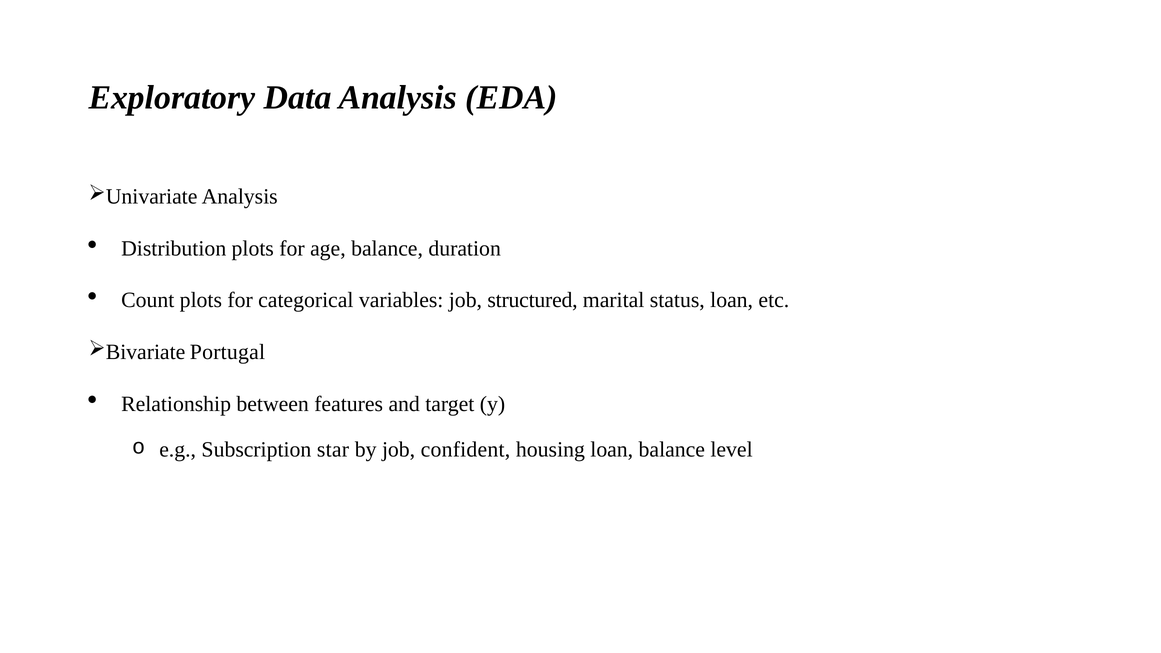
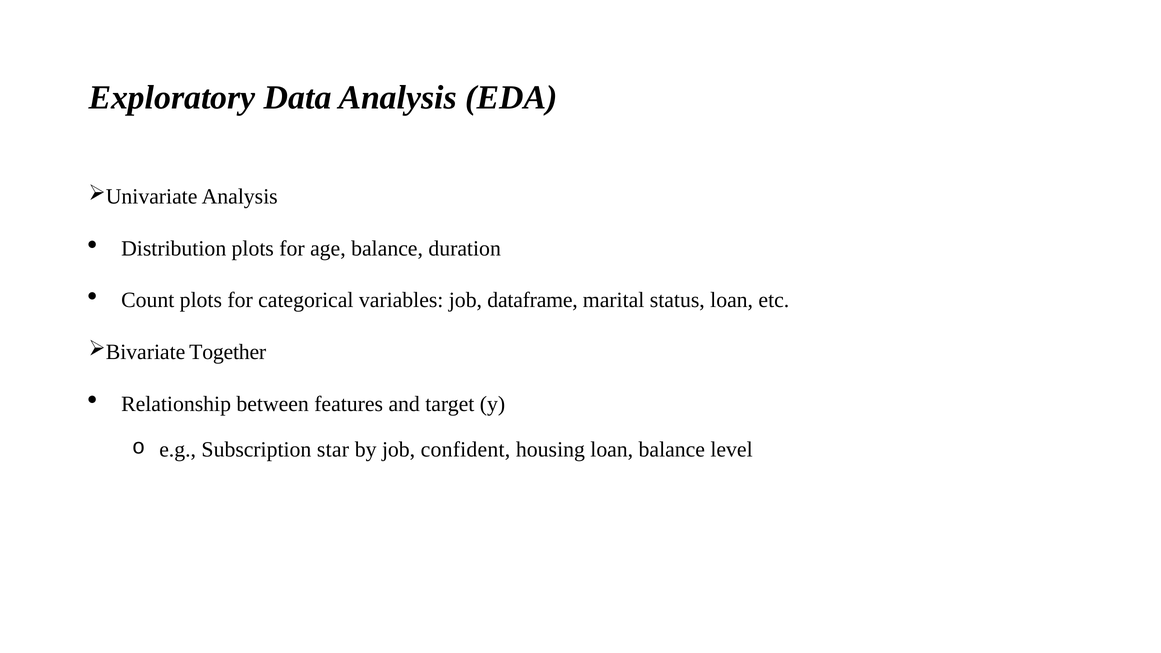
structured: structured -> dataframe (533, 300)
Portugal: Portugal -> Together (228, 352)
